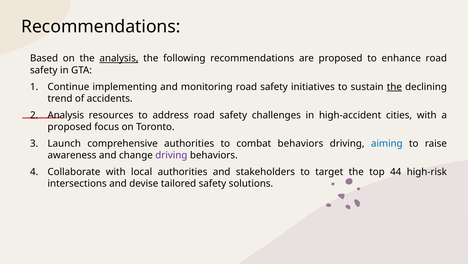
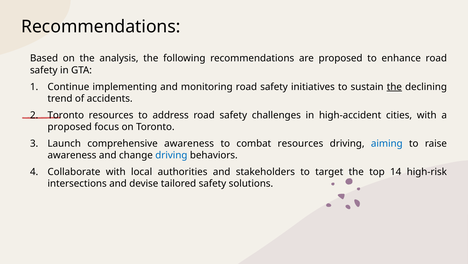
analysis underline: present -> none (119, 58)
Analysis: Analysis -> Toronto (66, 115)
comprehensive authorities: authorities -> awareness (189, 143)
combat behaviors: behaviors -> resources (300, 143)
driving colour: purple -> blue (171, 155)
44: 44 -> 14 (396, 171)
